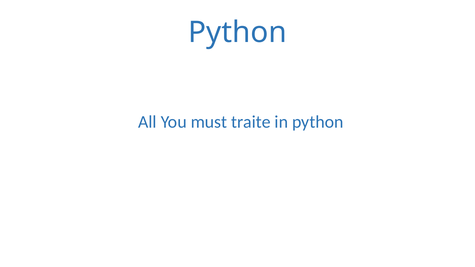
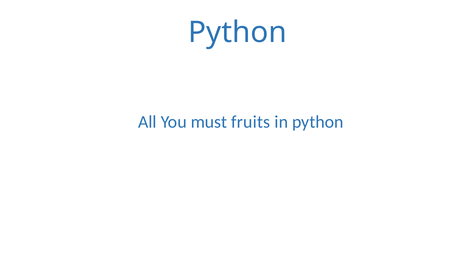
traite: traite -> fruits (251, 122)
